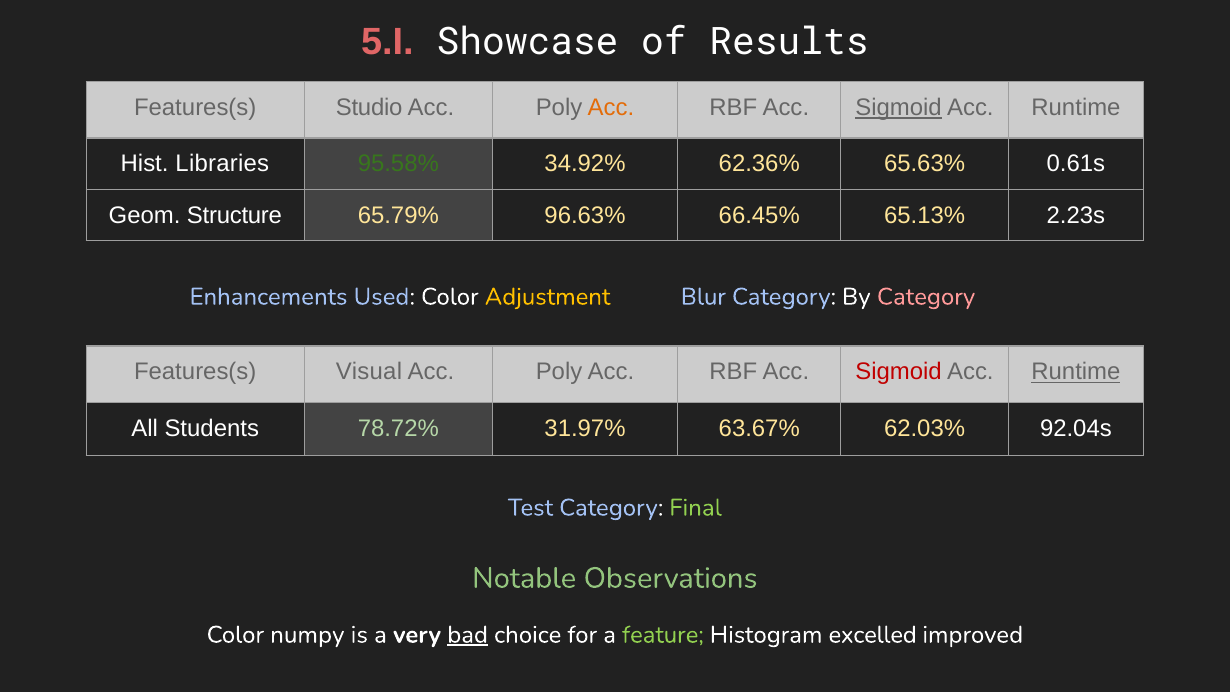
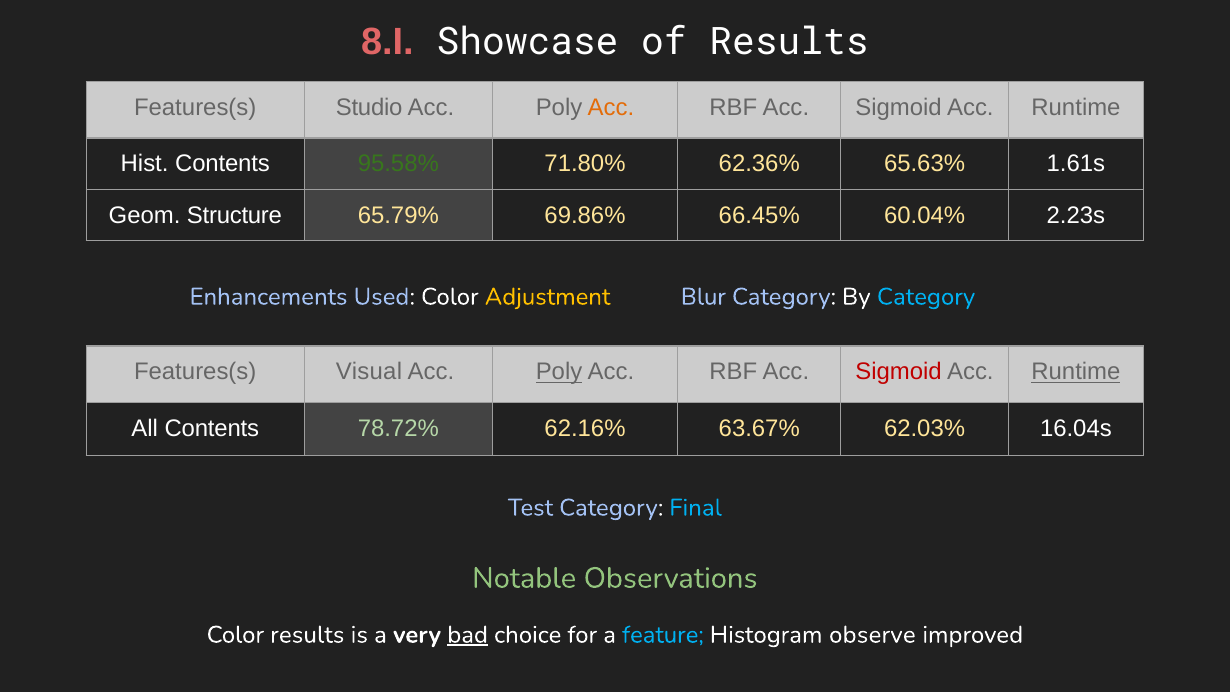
5.I: 5.I -> 8.I (387, 42)
Sigmoid underline: present -> none (899, 108)
Hist Libraries: Libraries -> Contents (222, 164)
34.92%: 34.92% -> 71.80% (585, 164)
0.61s: 0.61s -> 1.61s (1076, 164)
96.63%: 96.63% -> 69.86% (585, 215)
65.13%: 65.13% -> 60.04% (925, 215)
Category colour: pink -> light blue (926, 297)
Poly underline: none -> present (559, 372)
All Students: Students -> Contents (212, 428)
31.97%: 31.97% -> 62.16% (585, 428)
92.04s: 92.04s -> 16.04s (1076, 428)
Final colour: light green -> light blue (696, 508)
Color numpy: numpy -> results (307, 635)
feature colour: light green -> light blue (663, 635)
excelled: excelled -> observe (872, 635)
